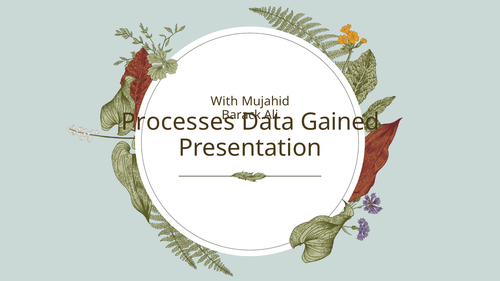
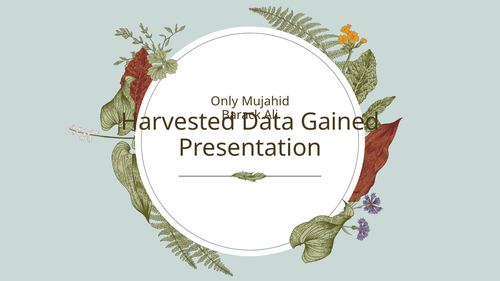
With: With -> Only (224, 102)
Processes: Processes -> Harvested (178, 122)
